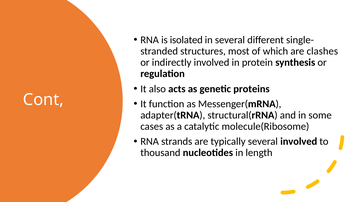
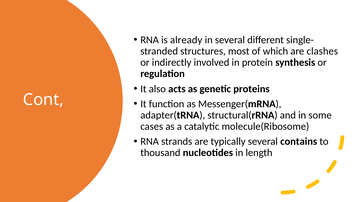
isolated: isolated -> already (186, 40)
several involved: involved -> contains (299, 141)
